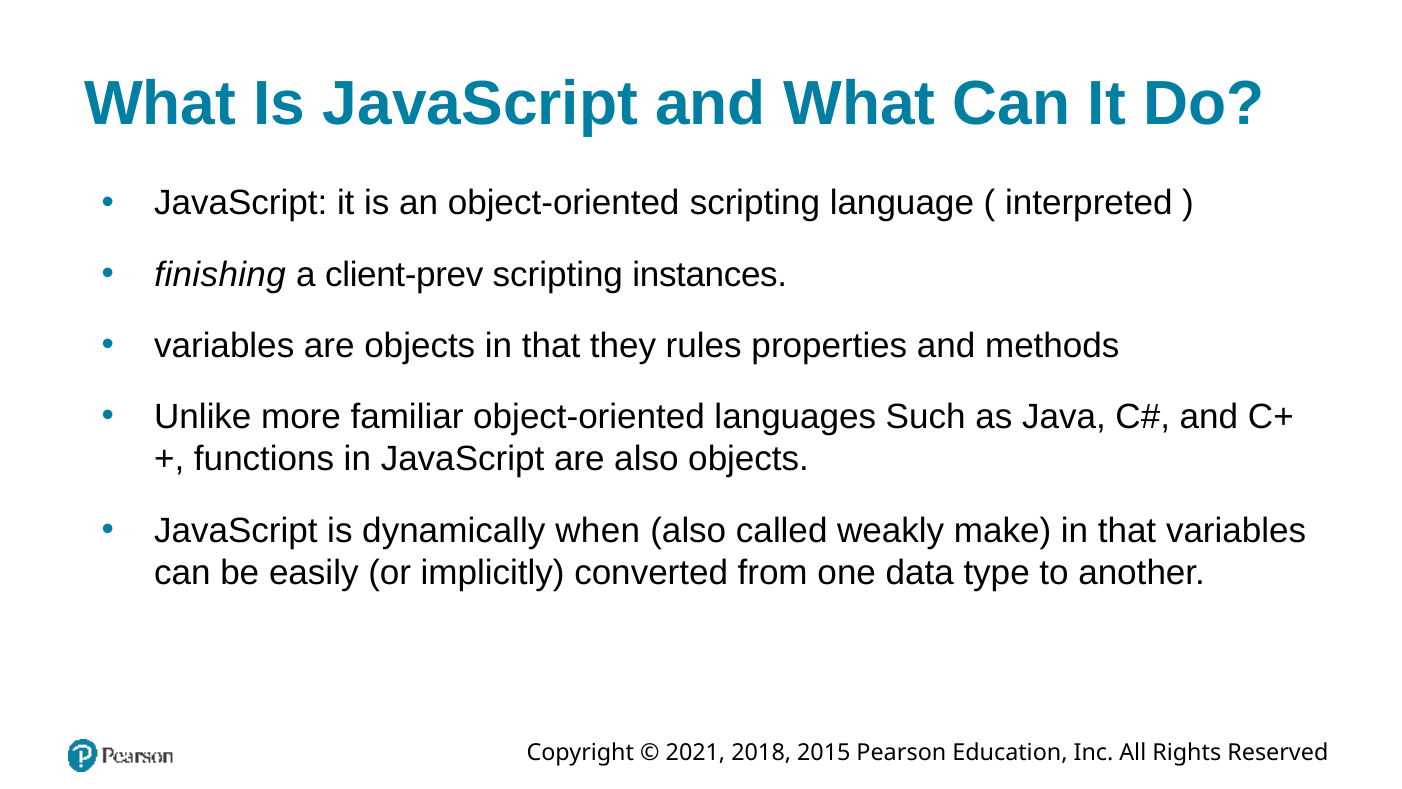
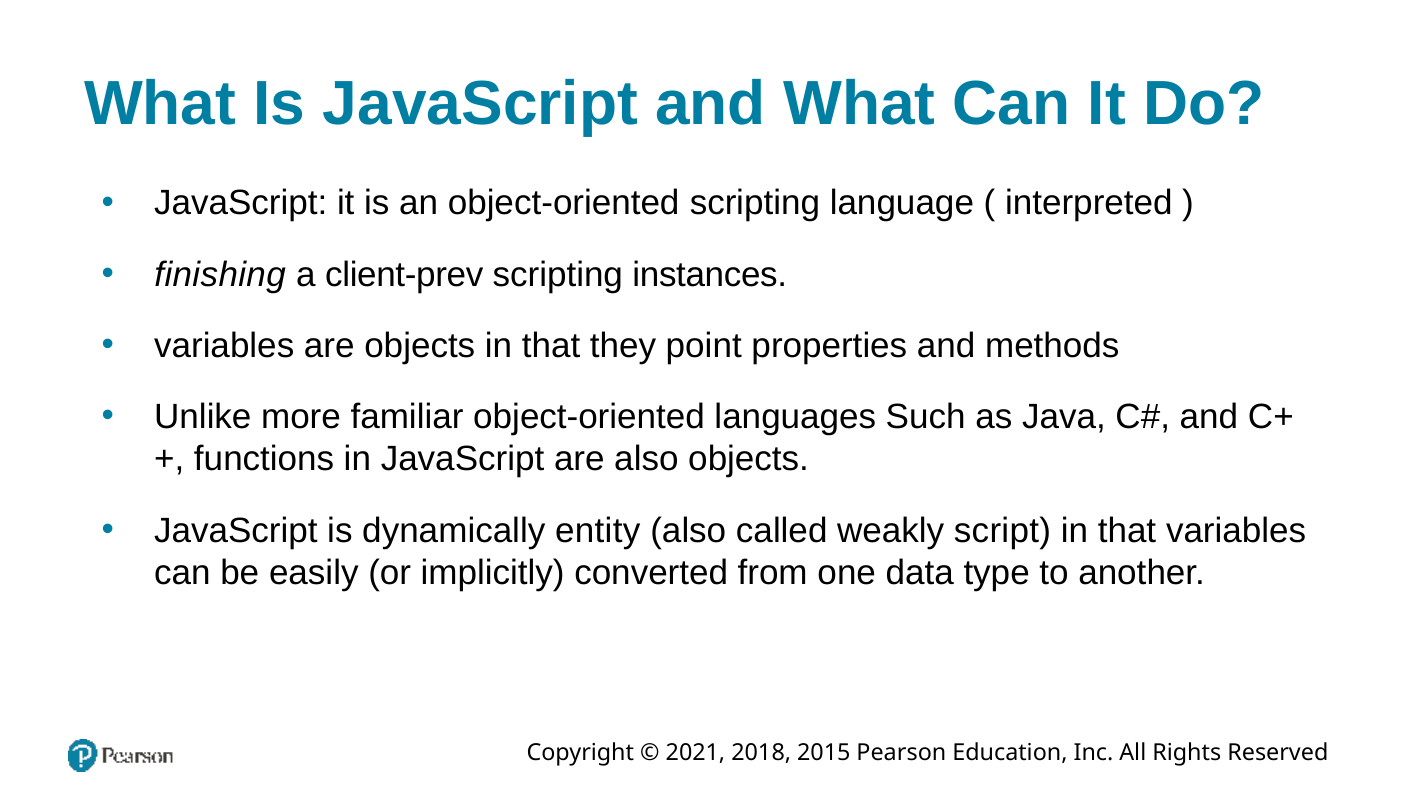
rules: rules -> point (704, 346)
when: when -> entity (598, 530)
make: make -> script (1002, 530)
